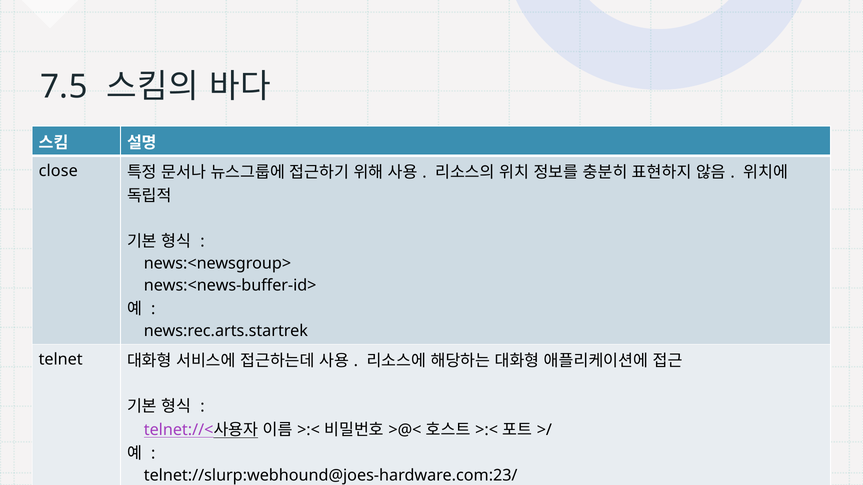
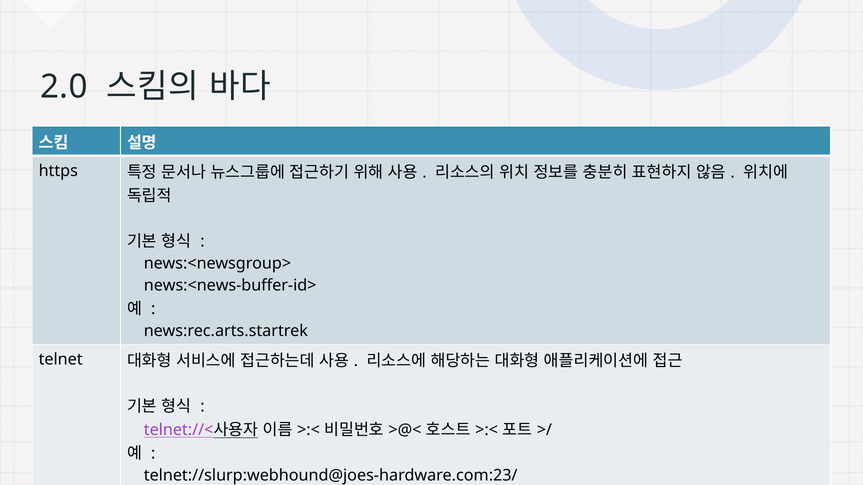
7.5: 7.5 -> 2.0 (64, 87)
close: close -> https (58, 171)
